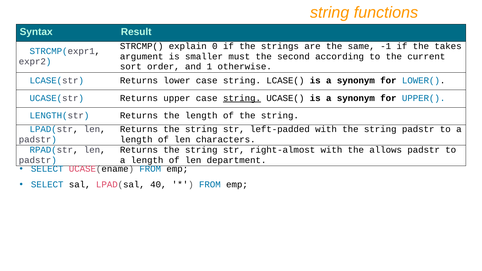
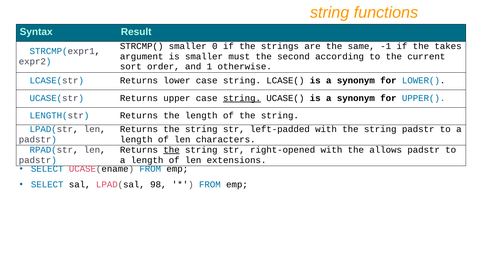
STRCMP( explain: explain -> smaller (188, 46)
the underline: none -> present (171, 150)
right-almost: right-almost -> right-opened (283, 150)
department: department -> extensions (237, 160)
40: 40 -> 98 (158, 185)
